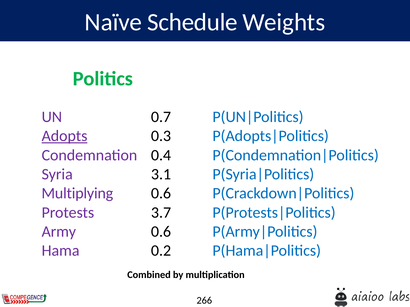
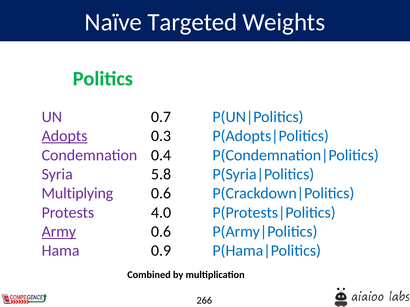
Schedule: Schedule -> Targeted (192, 22)
3.1: 3.1 -> 5.8 (161, 175)
3.7: 3.7 -> 4.0 (161, 213)
Army underline: none -> present (59, 232)
0.2: 0.2 -> 0.9 (161, 251)
